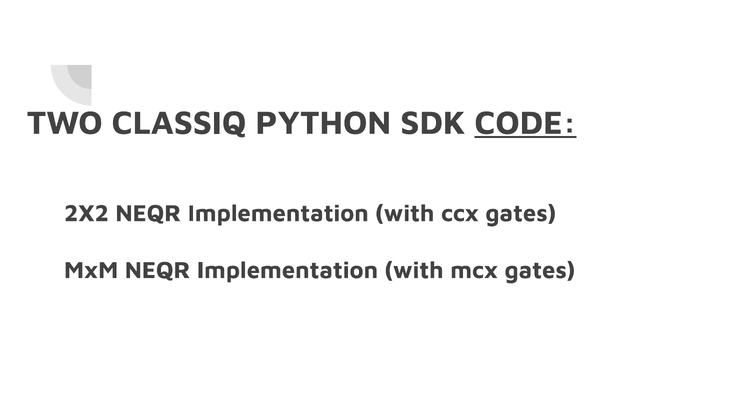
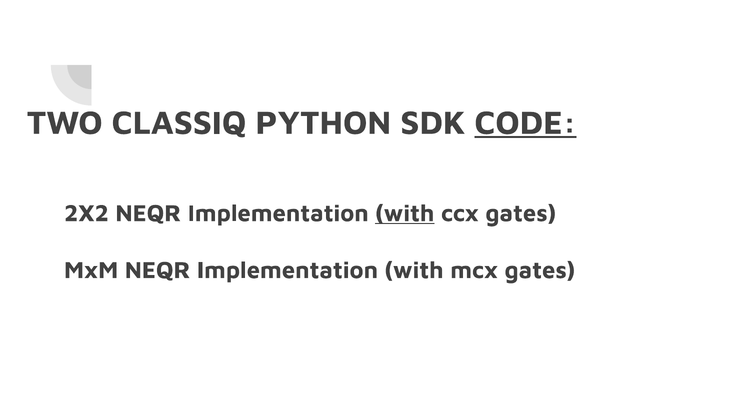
with underline: none -> present (405, 213)
